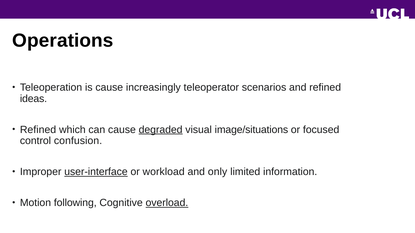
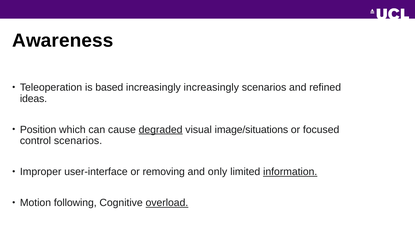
Operations: Operations -> Awareness (63, 41)
is cause: cause -> based (109, 88)
increasingly teleoperator: teleoperator -> increasingly (211, 88)
Refined: Refined -> Position (38, 130)
control confusion: confusion -> scenarios (78, 141)
user-interface underline: present -> none (96, 172)
workload: workload -> removing (164, 172)
information underline: none -> present (290, 172)
